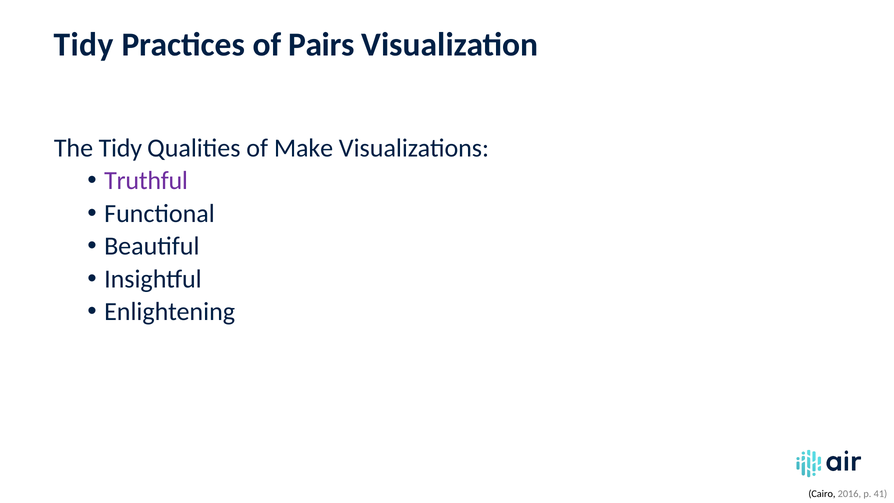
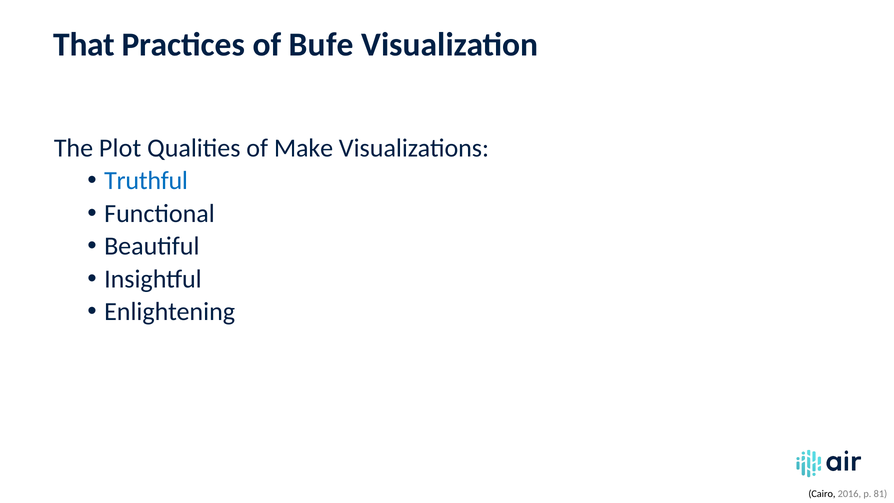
Tidy: Tidy -> That (84, 45)
Pairs: Pairs -> Bufe (321, 45)
The Tidy: Tidy -> Plot (120, 148)
Truthful colour: purple -> blue (146, 181)
41: 41 -> 81 (880, 494)
